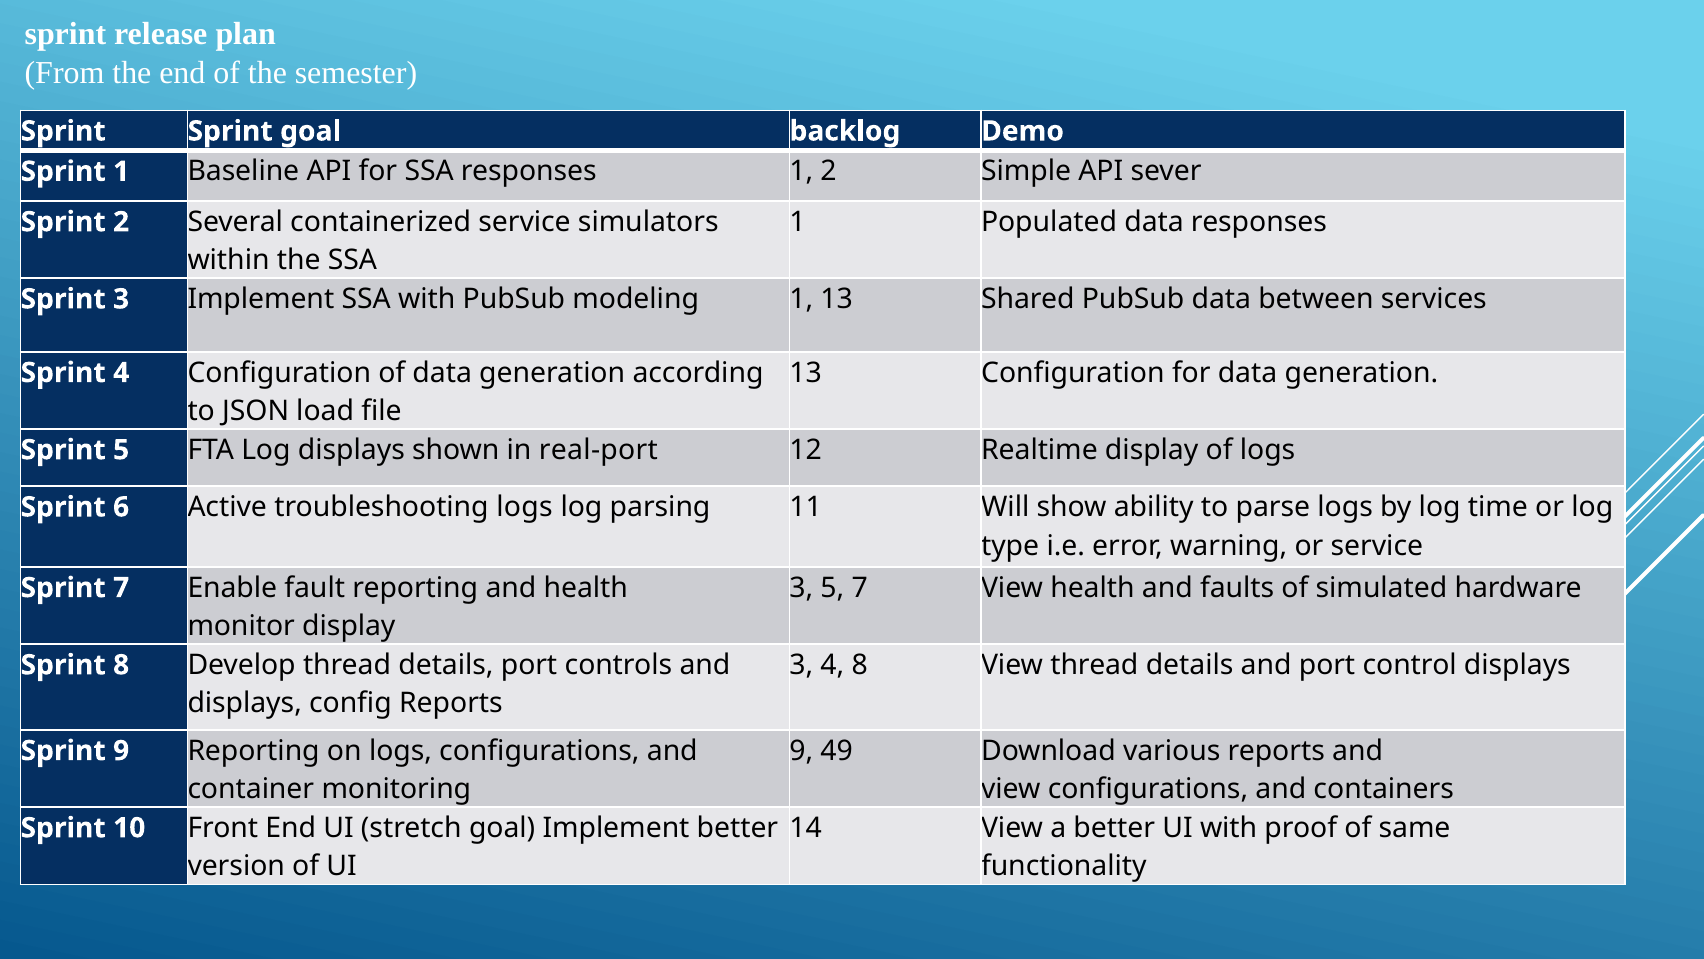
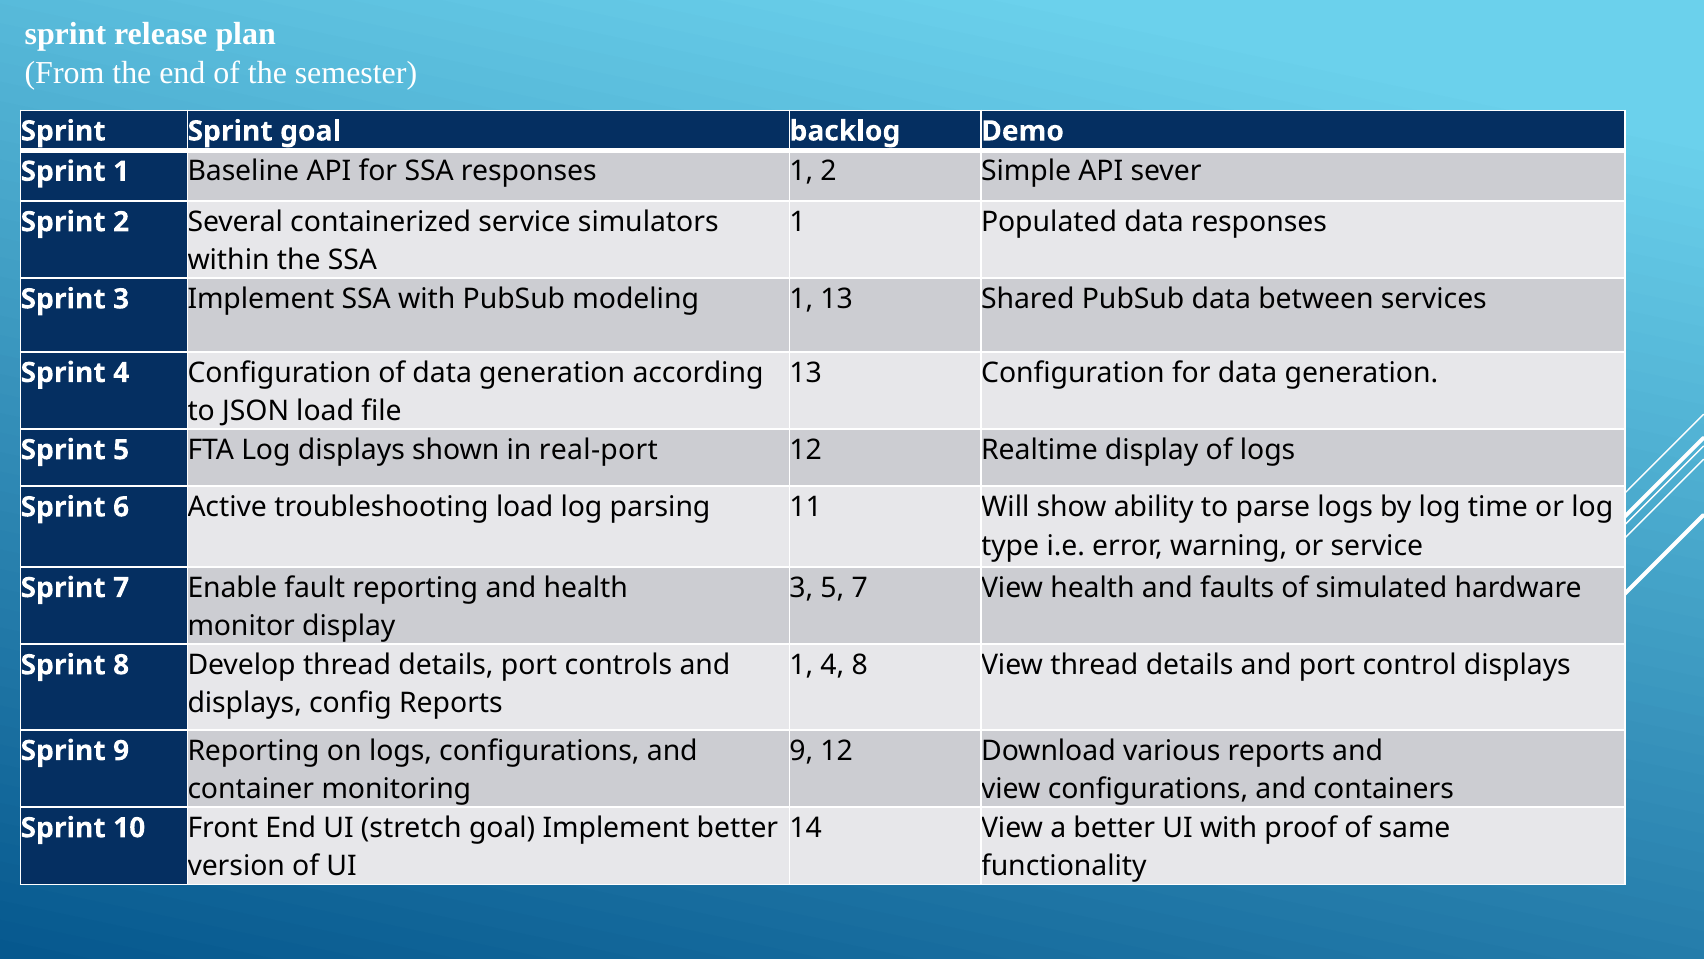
troubleshooting logs: logs -> load (525, 507)
3: 3 -> 1 (801, 665)
9 49: 49 -> 12 (837, 750)
